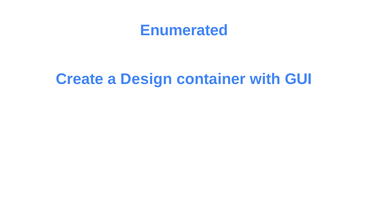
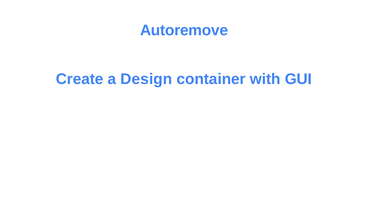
Enumerated: Enumerated -> Autoremove (184, 30)
